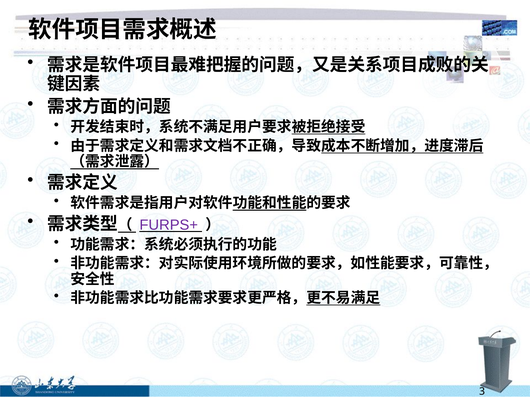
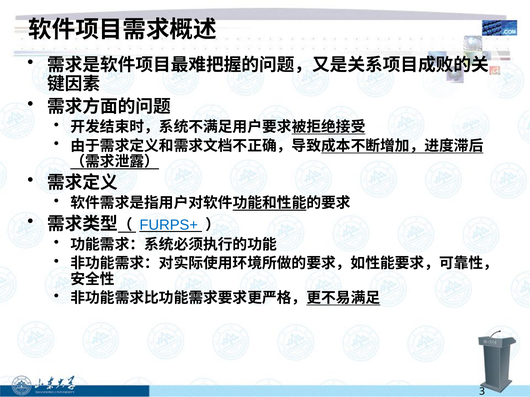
FURPS+ colour: purple -> blue (169, 225)
